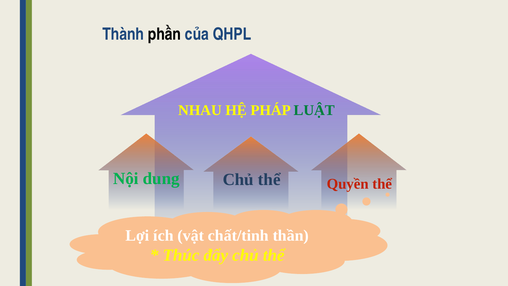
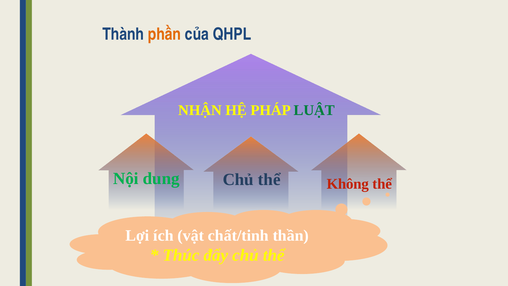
phần colour: black -> orange (165, 34)
NHAU: NHAU -> NHẬN (200, 110)
Quyền: Quyền -> Không (348, 184)
